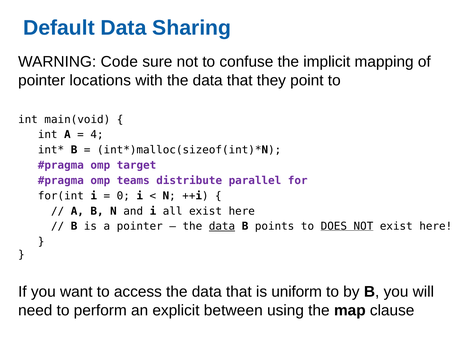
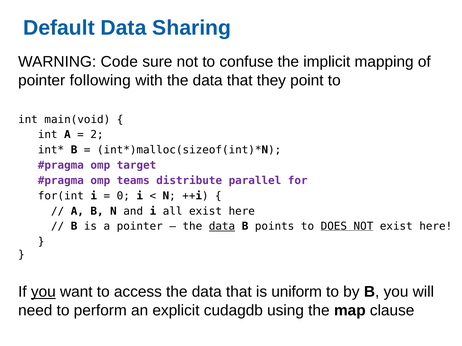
locations: locations -> following (100, 80)
4: 4 -> 2 (97, 135)
you underline: none -> present (43, 292)
between: between -> cudagdb (233, 311)
